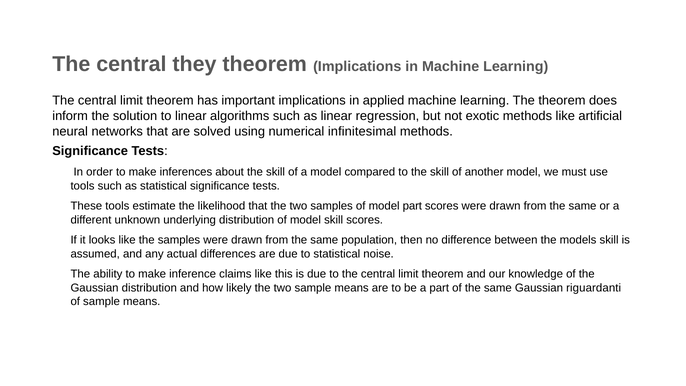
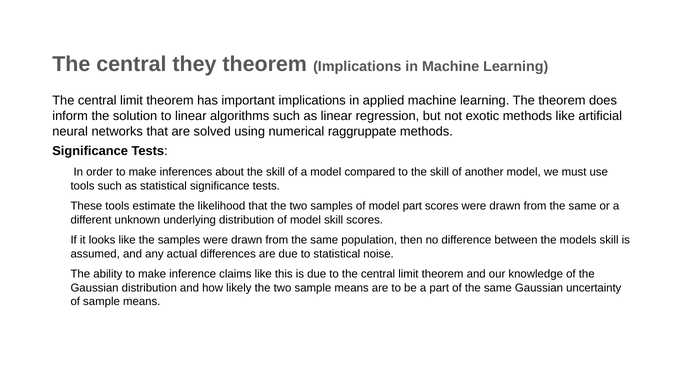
inﬁnitesimal: inﬁnitesimal -> raggruppate (362, 131)
riguardanti: riguardanti -> uncertainty (594, 288)
